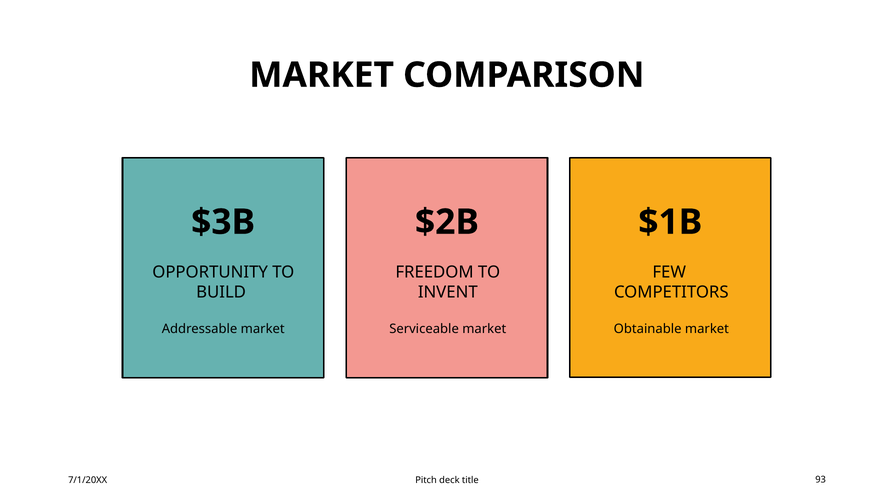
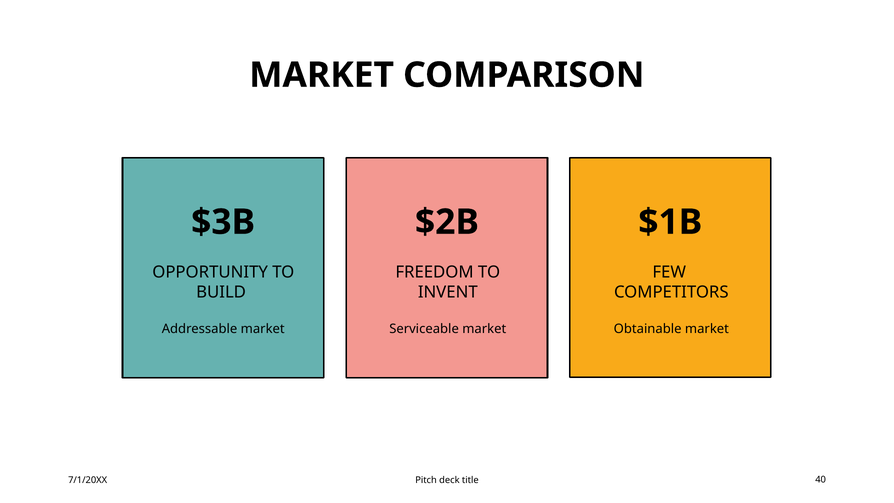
93: 93 -> 40 (821, 479)
